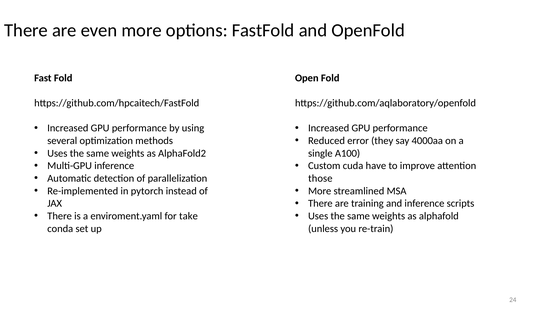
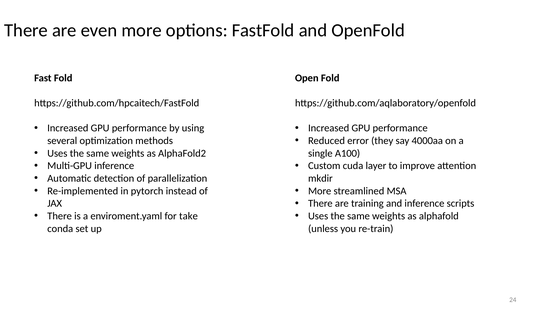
have: have -> layer (376, 166)
those: those -> mkdir (320, 179)
